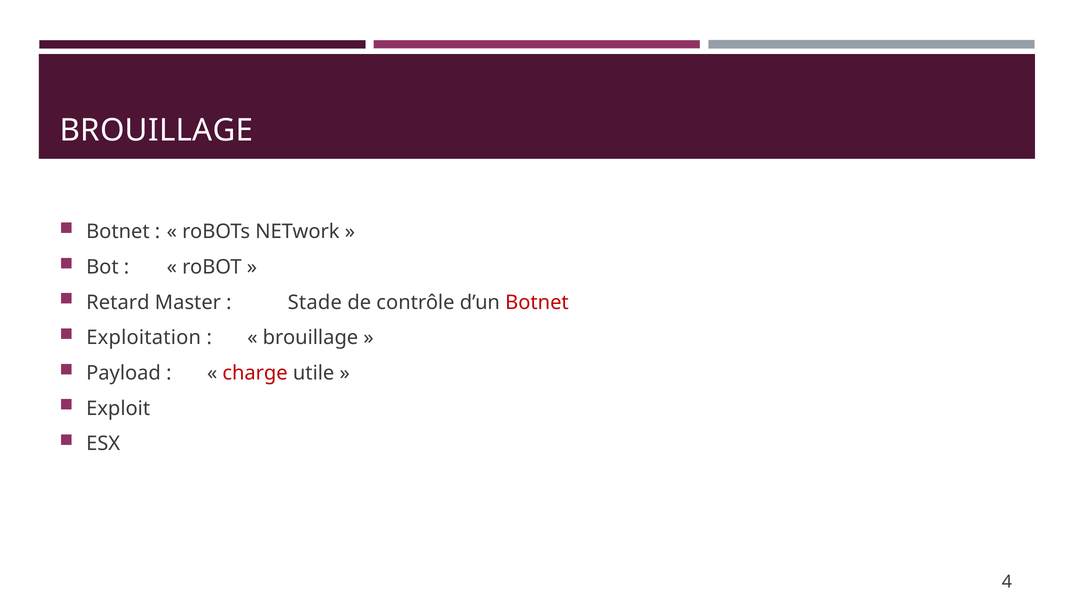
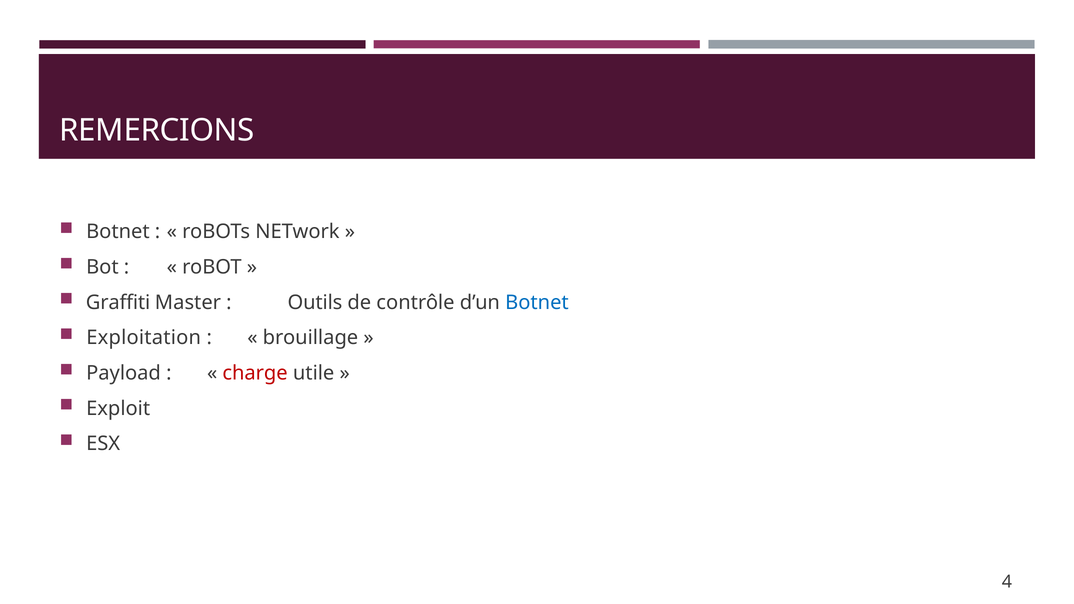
BROUILLAGE: BROUILLAGE -> REMERCIONS (157, 130)
Retard: Retard -> Graffiti (118, 302)
Stade: Stade -> Outils (315, 302)
Botnet colour: red -> blue (537, 302)
